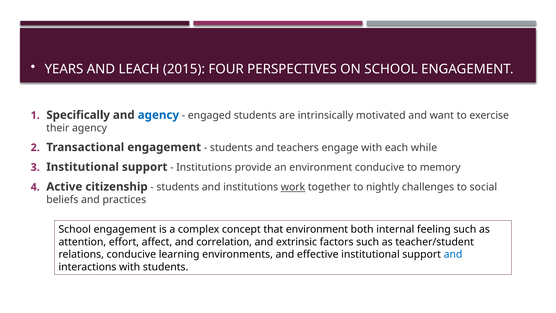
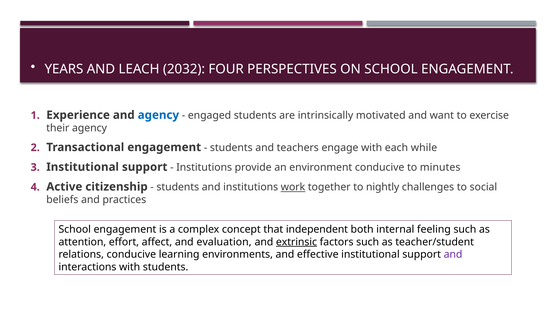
2015: 2015 -> 2032 (184, 69)
Specifically: Specifically -> Experience (78, 115)
memory: memory -> minutes (440, 167)
that environment: environment -> independent (317, 229)
correlation: correlation -> evaluation (224, 242)
extrinsic underline: none -> present (297, 242)
and colour: blue -> purple (453, 254)
